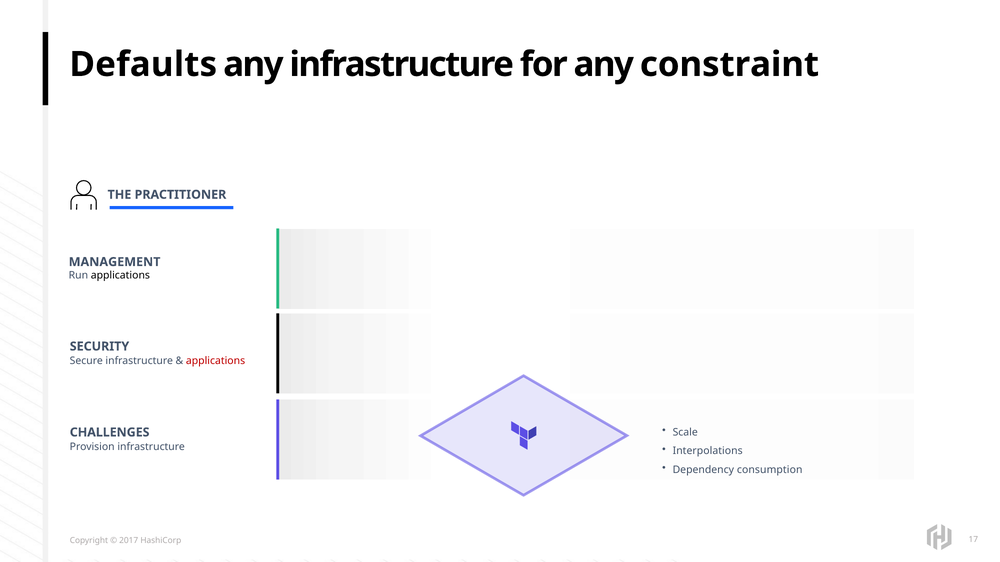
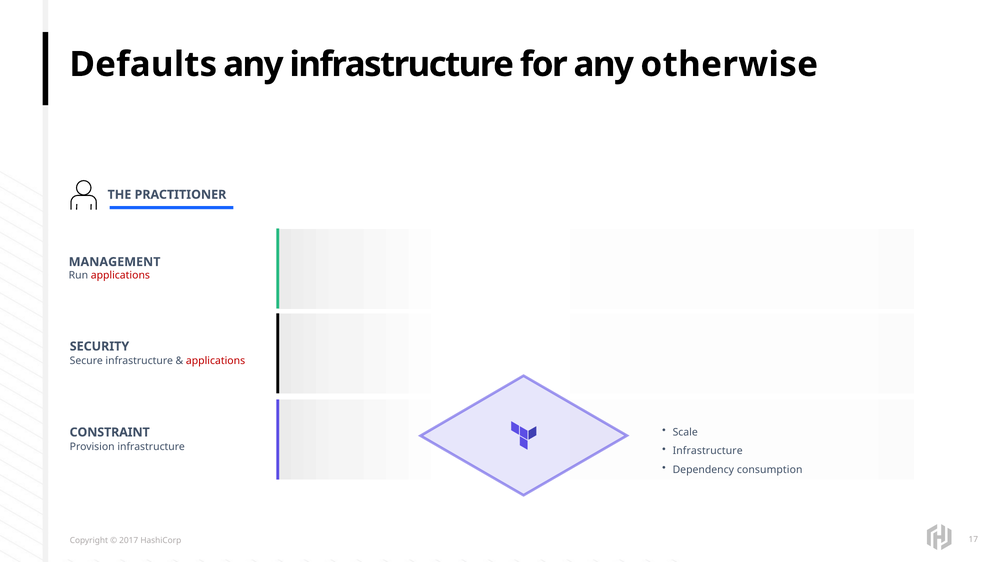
constraint: constraint -> otherwise (729, 65)
applications colour: black -> red (120, 276)
CHALLENGES: CHALLENGES -> CONSTRAINT (110, 433)
Interpolations: Interpolations -> Infrastructure (708, 451)
